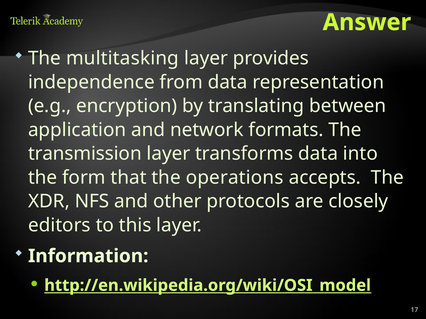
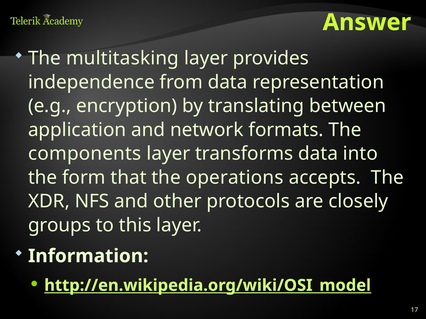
transmission: transmission -> components (85, 154)
editors: editors -> groups (59, 225)
